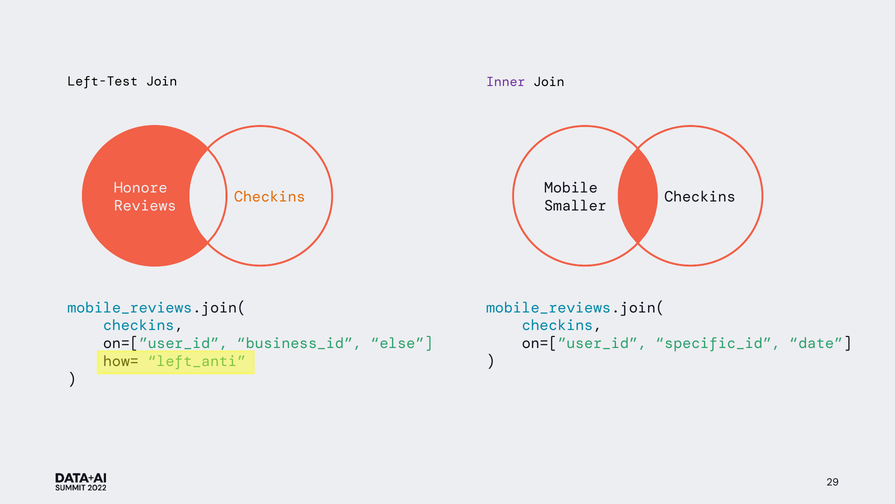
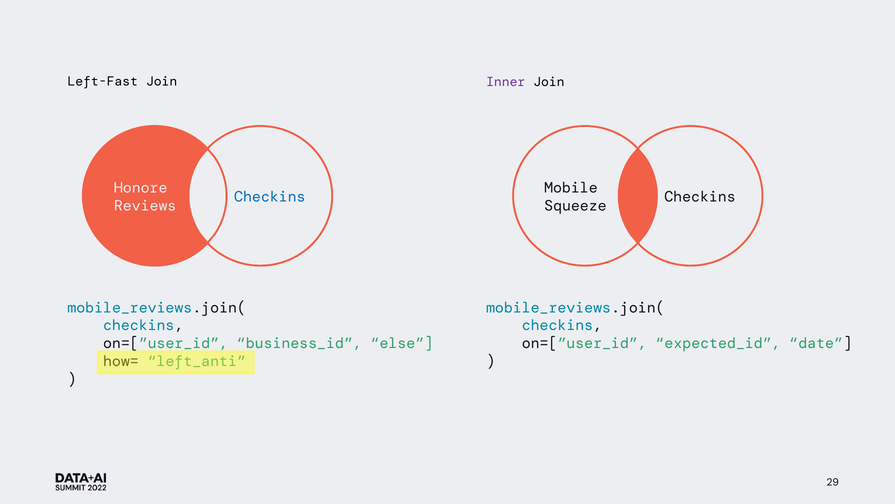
Left-Test: Left-Test -> Left-Fast (103, 81)
Checkins colour: orange -> blue (270, 197)
Smaller: Smaller -> Squeeze (575, 206)
specific_id: specific_id -> expected_id (718, 343)
